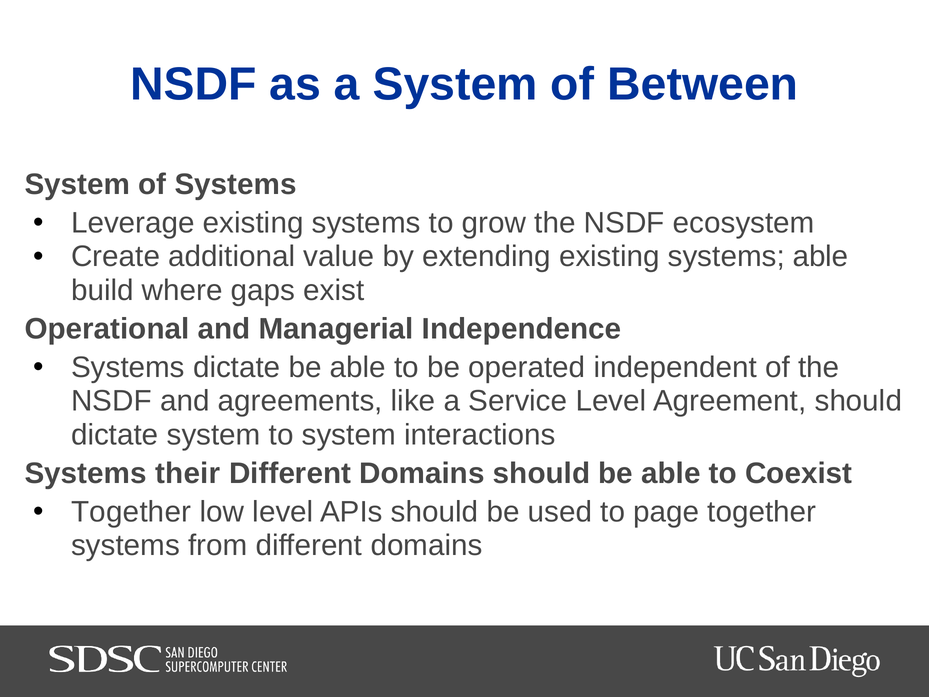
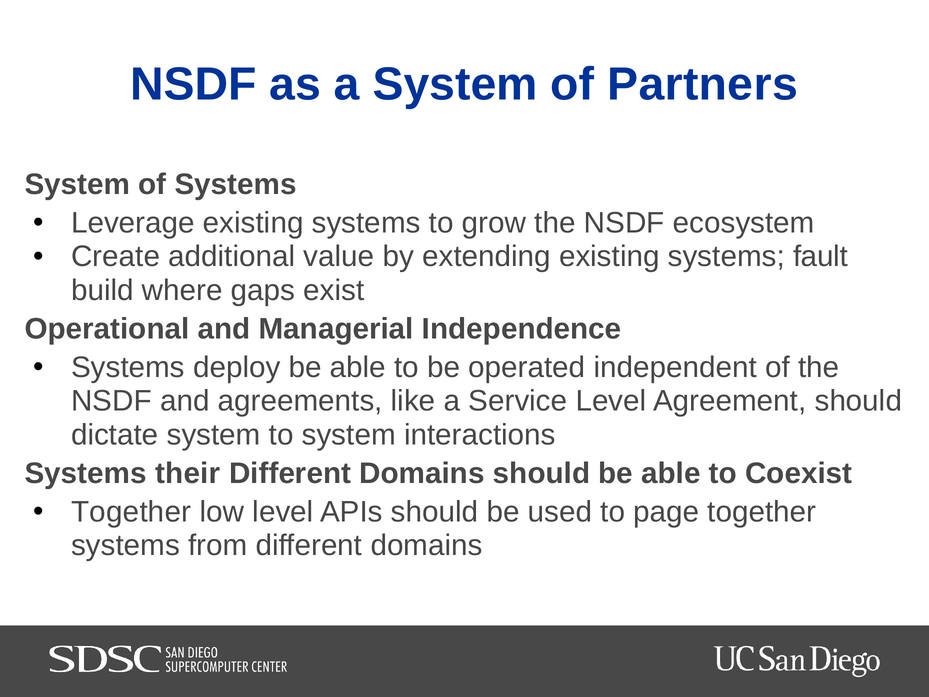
Between: Between -> Partners (703, 84)
systems able: able -> fault (820, 257)
Systems dictate: dictate -> deploy (237, 367)
